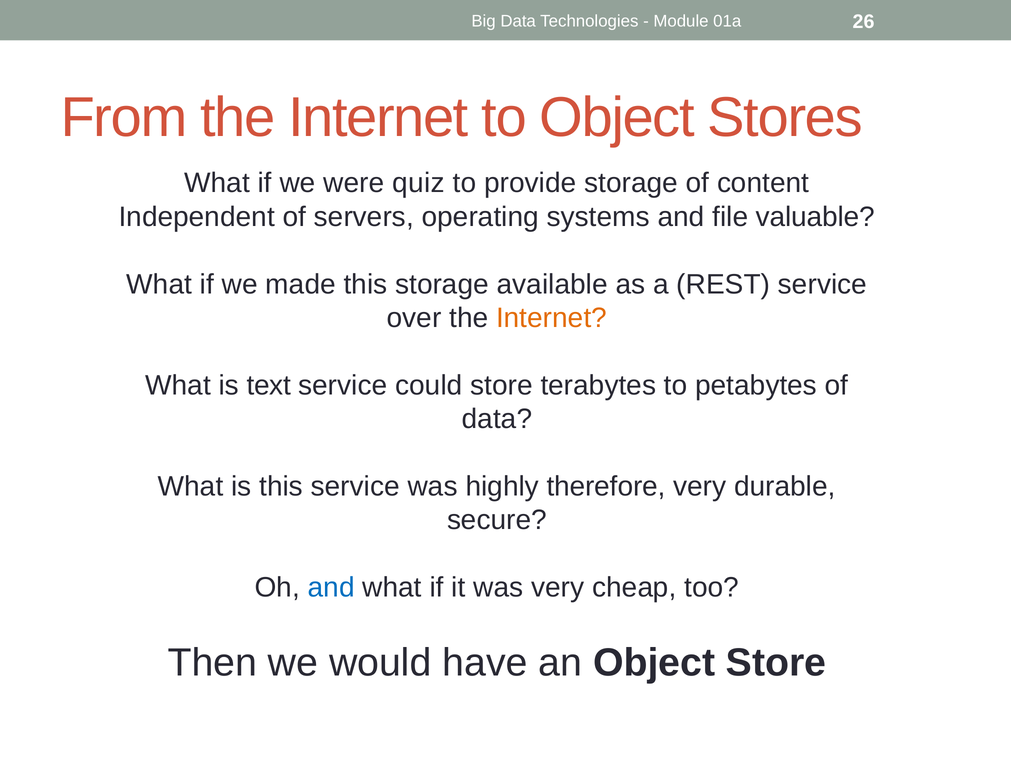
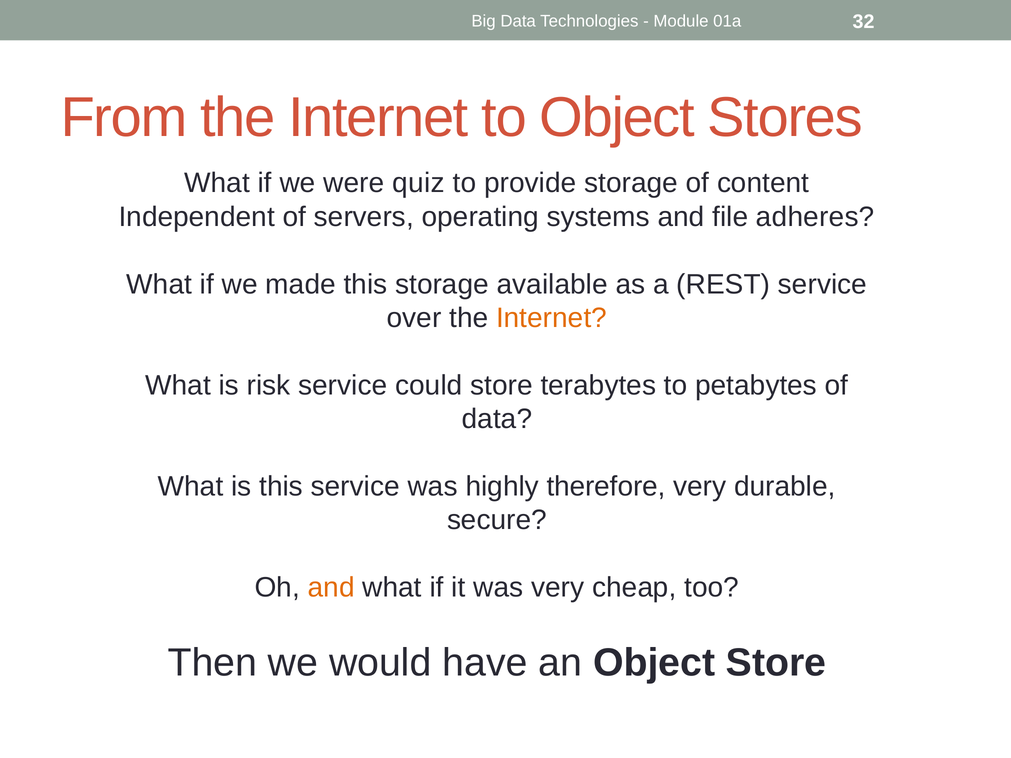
26: 26 -> 32 (864, 22)
valuable: valuable -> adheres (815, 217)
text: text -> risk (269, 386)
and colour: blue -> orange (331, 588)
